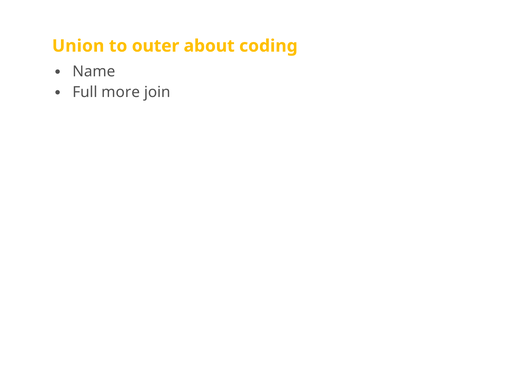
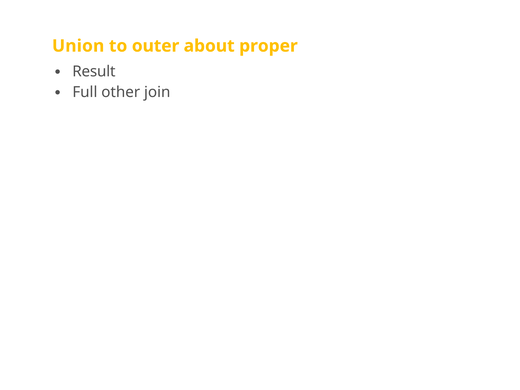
coding: coding -> proper (268, 46)
Name: Name -> Result (94, 71)
more: more -> other (121, 92)
